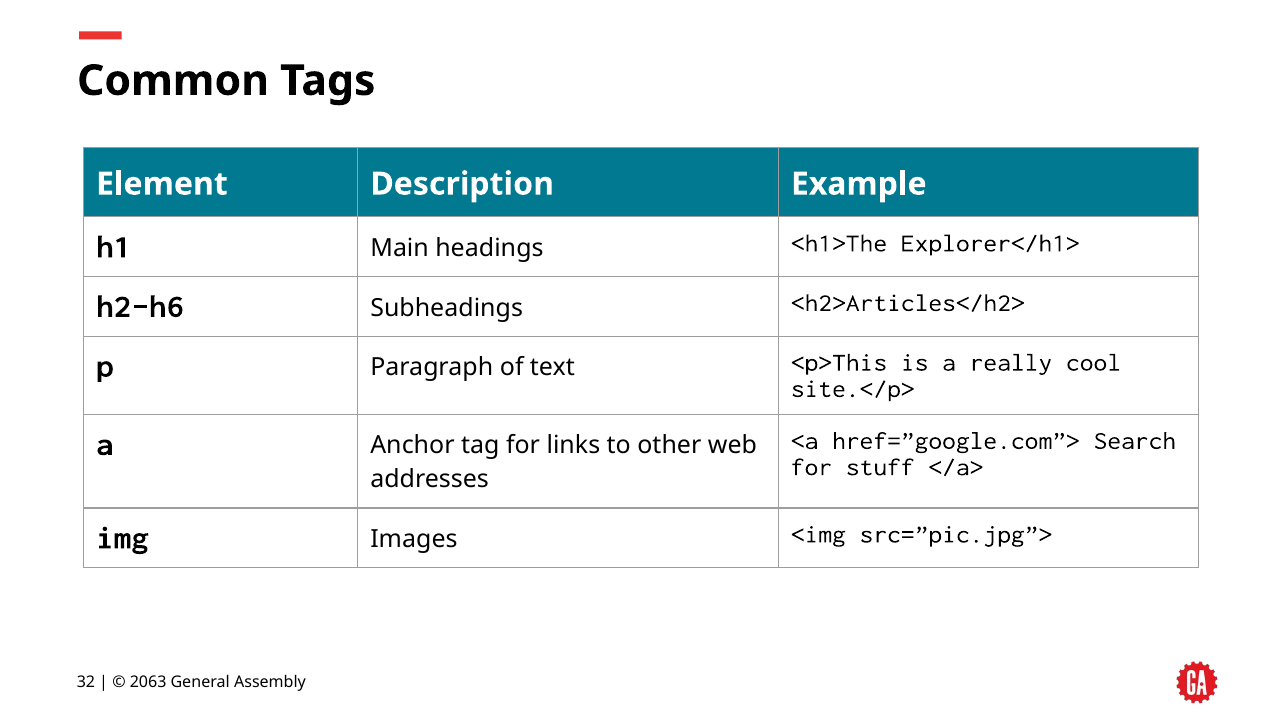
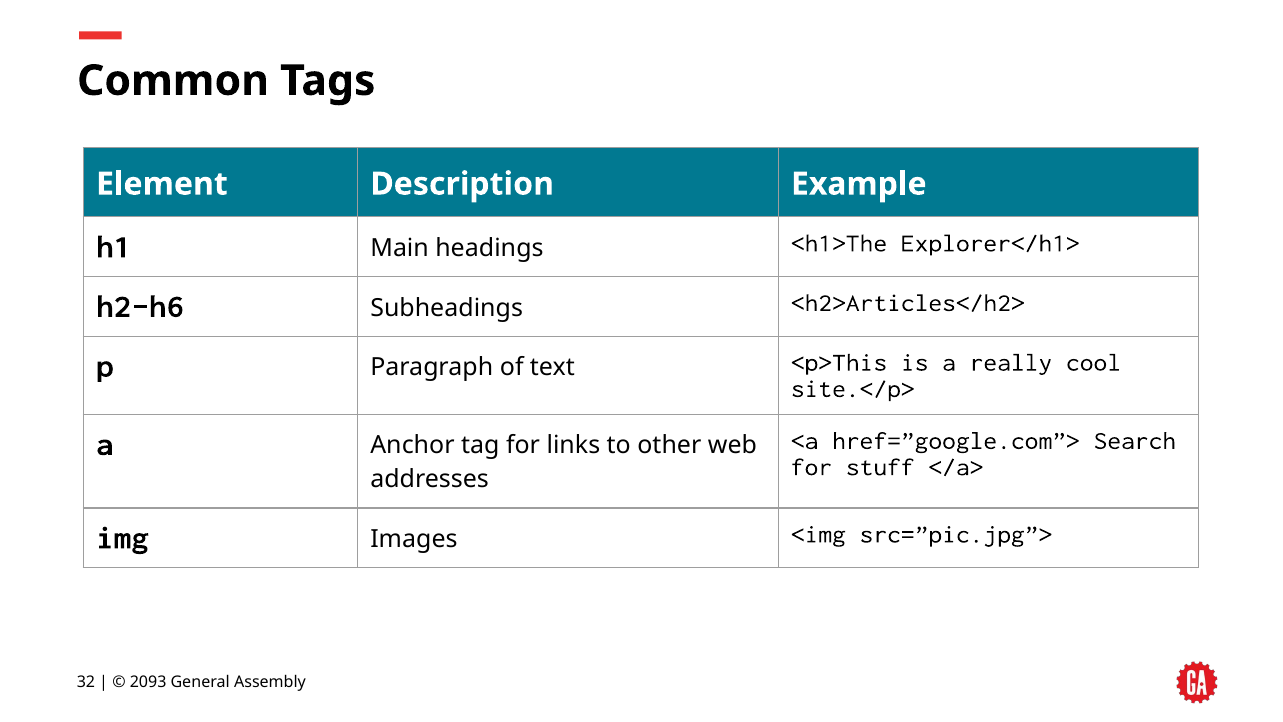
2063: 2063 -> 2093 (148, 682)
